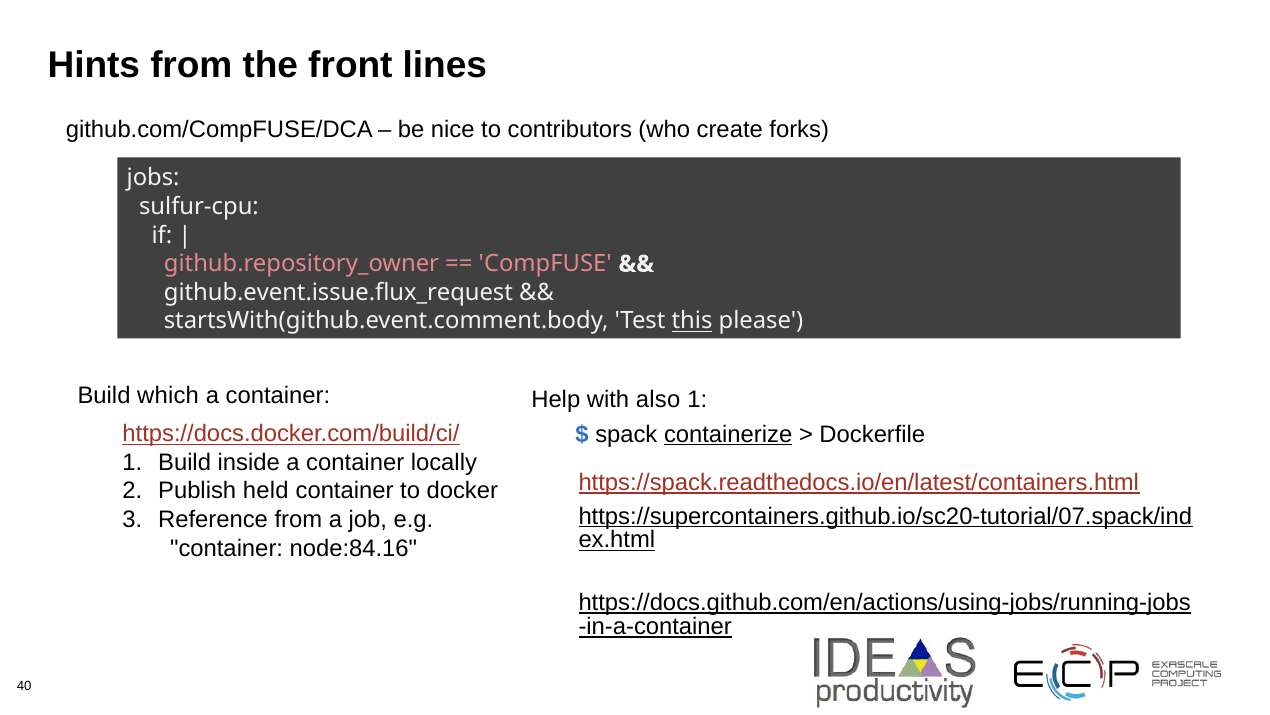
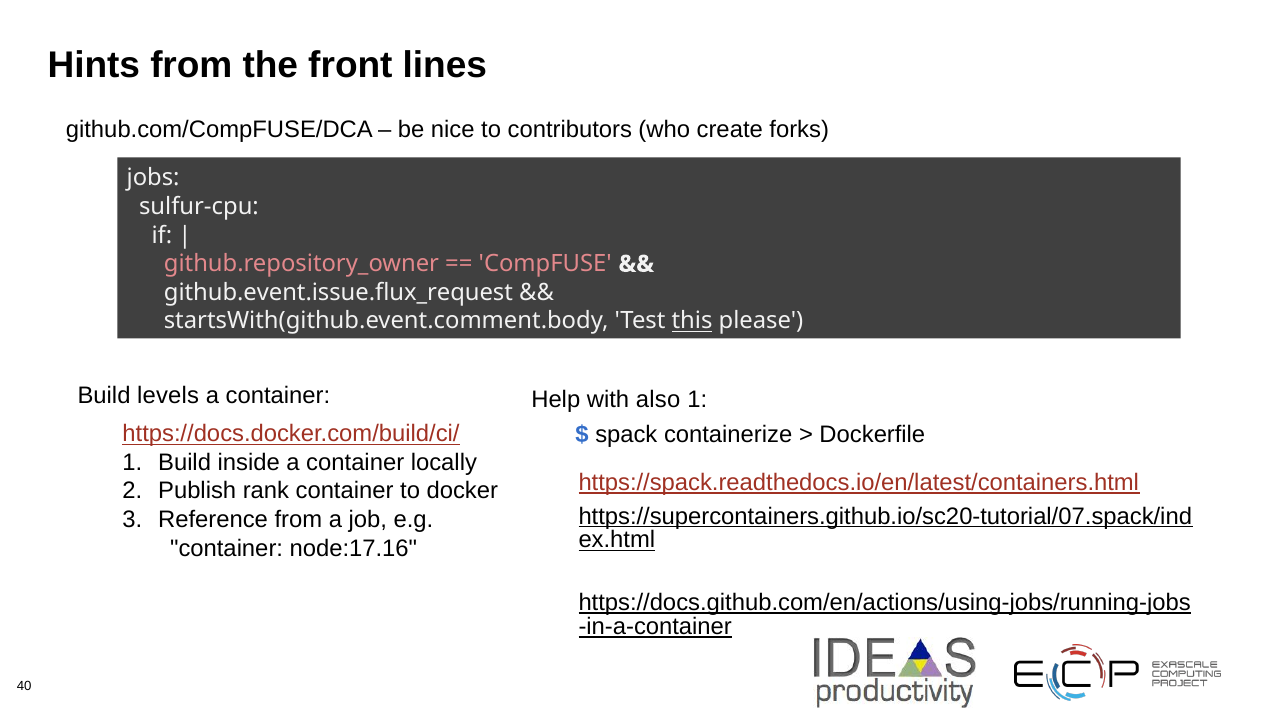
which: which -> levels (168, 395)
containerize underline: present -> none (728, 434)
held: held -> rank (266, 491)
node:84.16: node:84.16 -> node:17.16 (353, 548)
